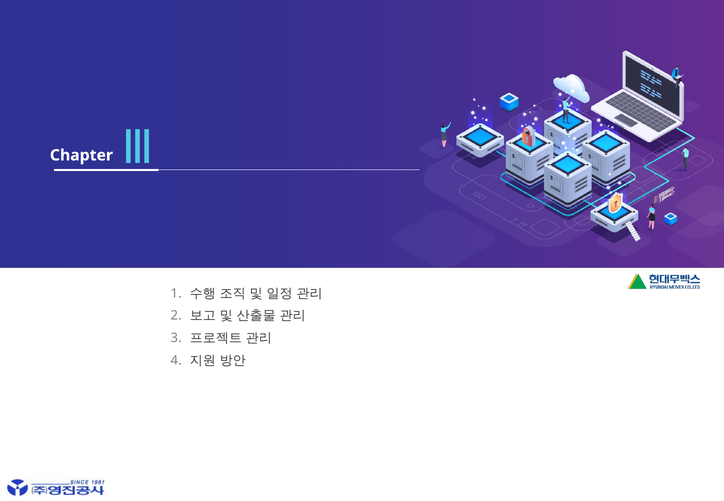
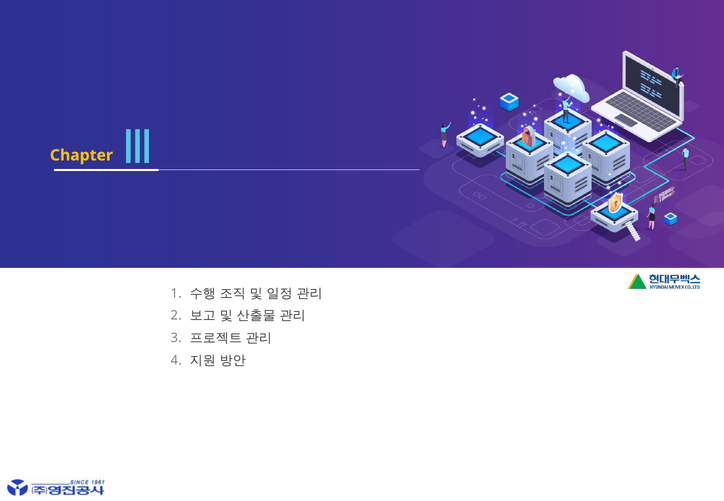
Chapter colour: white -> yellow (81, 155)
